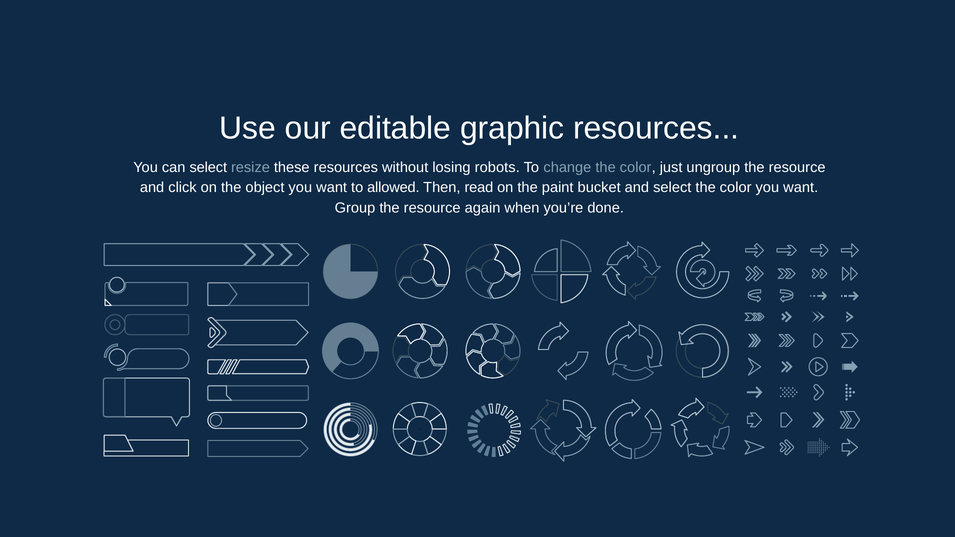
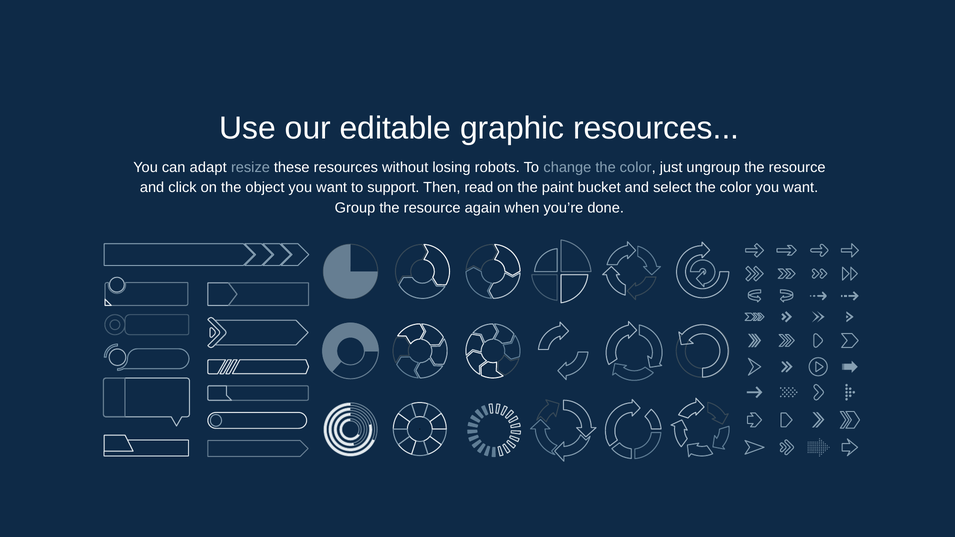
can select: select -> adapt (208, 168)
allowed: allowed -> support (393, 188)
